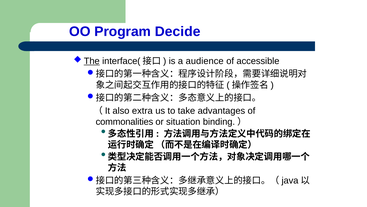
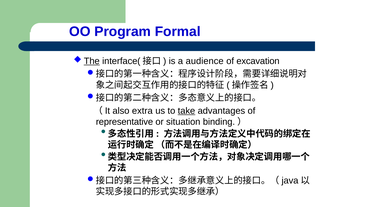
Decide: Decide -> Formal (178, 32)
accessible: accessible -> excavation (258, 61)
take underline: none -> present (186, 110)
commonalities: commonalities -> representative (124, 121)
